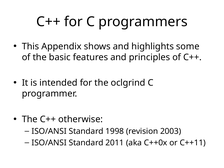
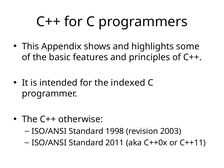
oclgrind: oclgrind -> indexed (128, 83)
